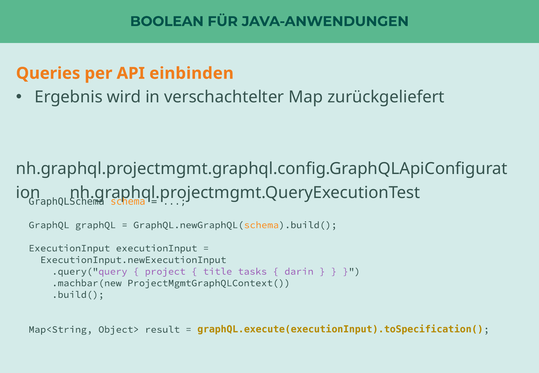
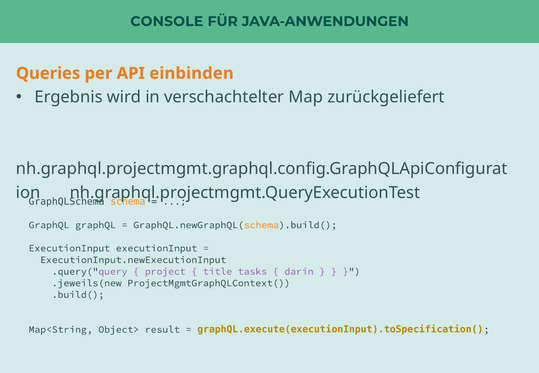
BOOLEAN: BOOLEAN -> CONSOLE (167, 21)
.machbar(new: .machbar(new -> .jeweils(new (87, 283)
